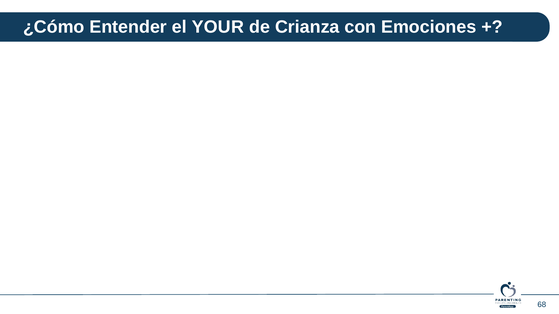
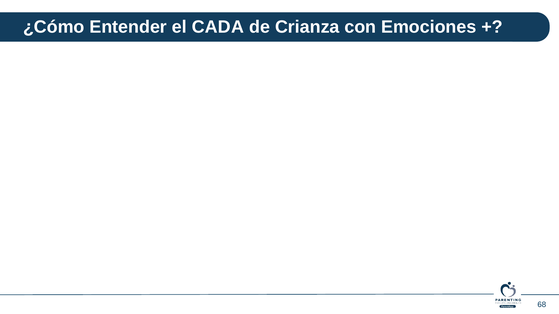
YOUR: YOUR -> CADA (218, 27)
